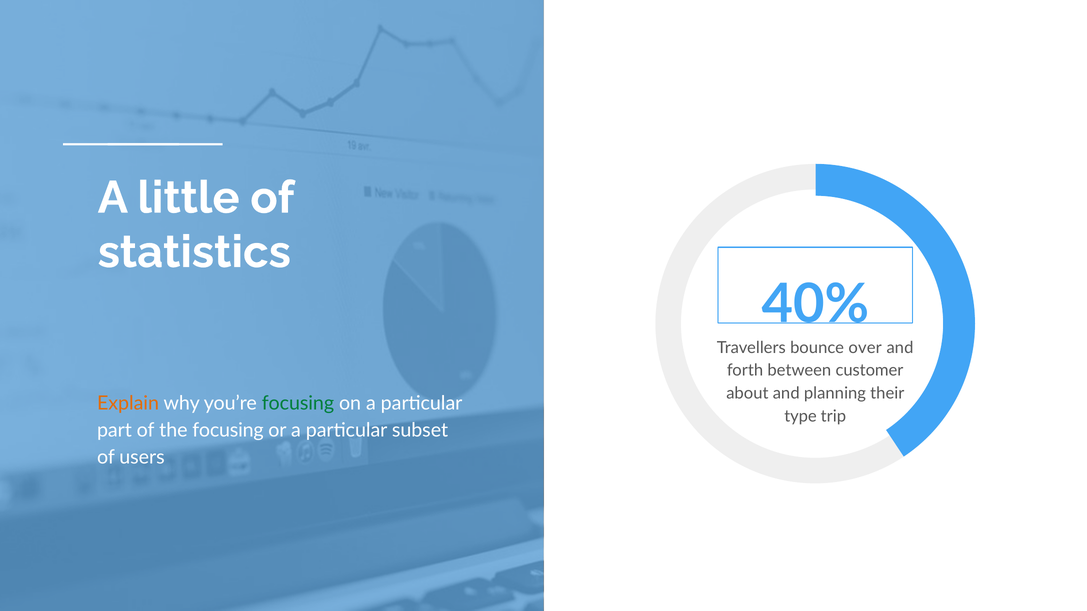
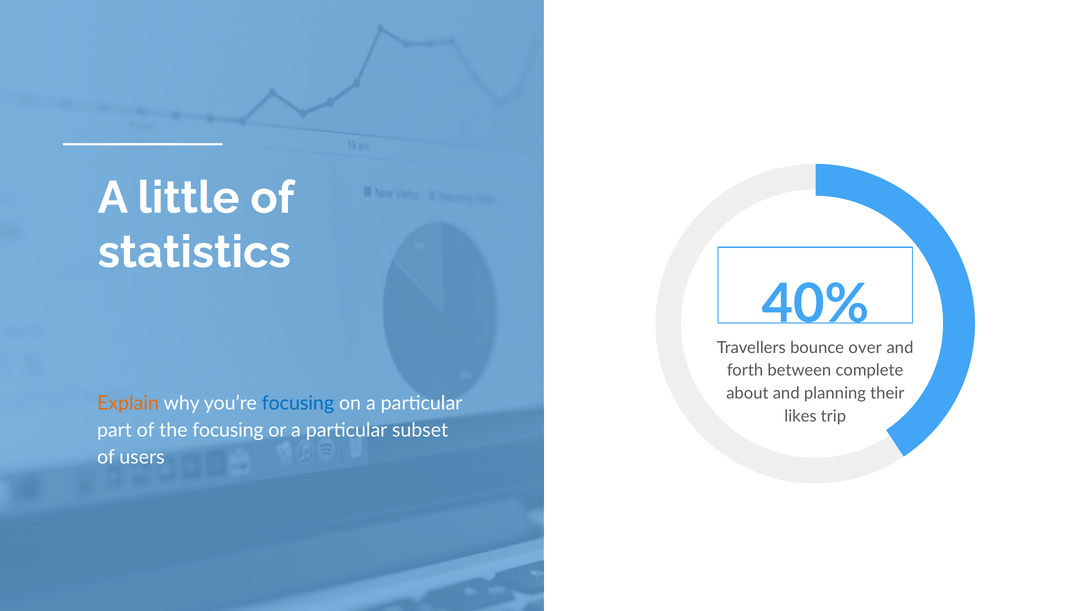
customer: customer -> complete (869, 371)
focusing colour: green -> blue (298, 403)
type: type -> likes (800, 416)
